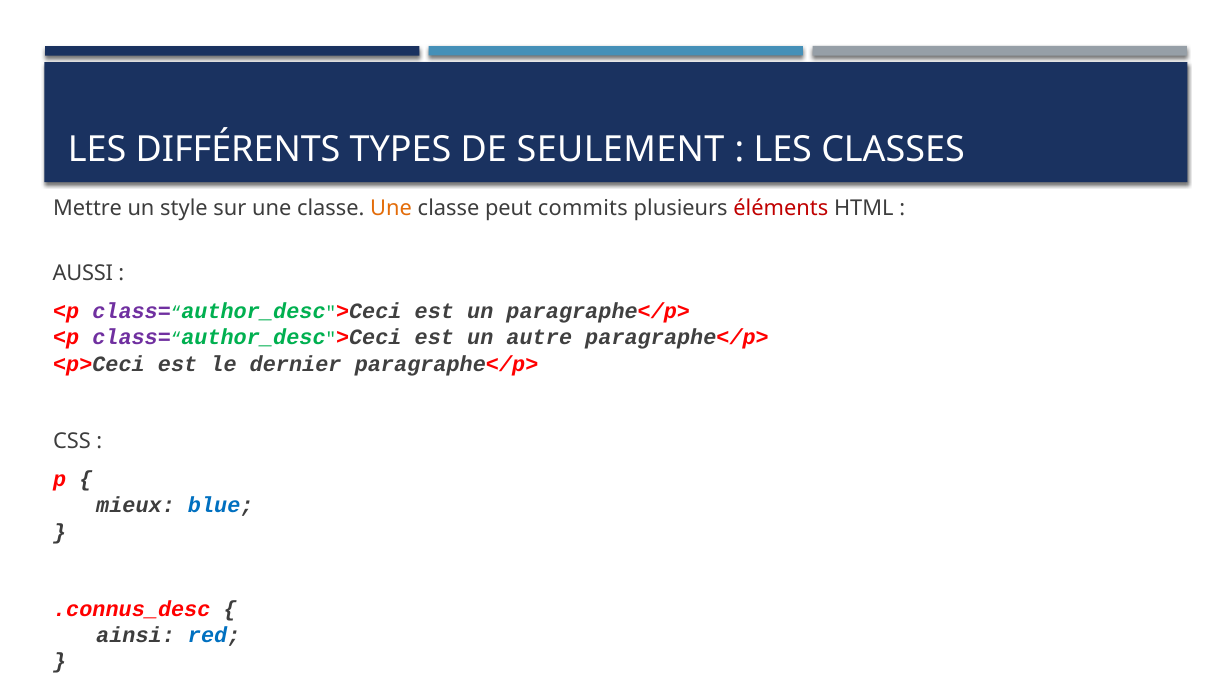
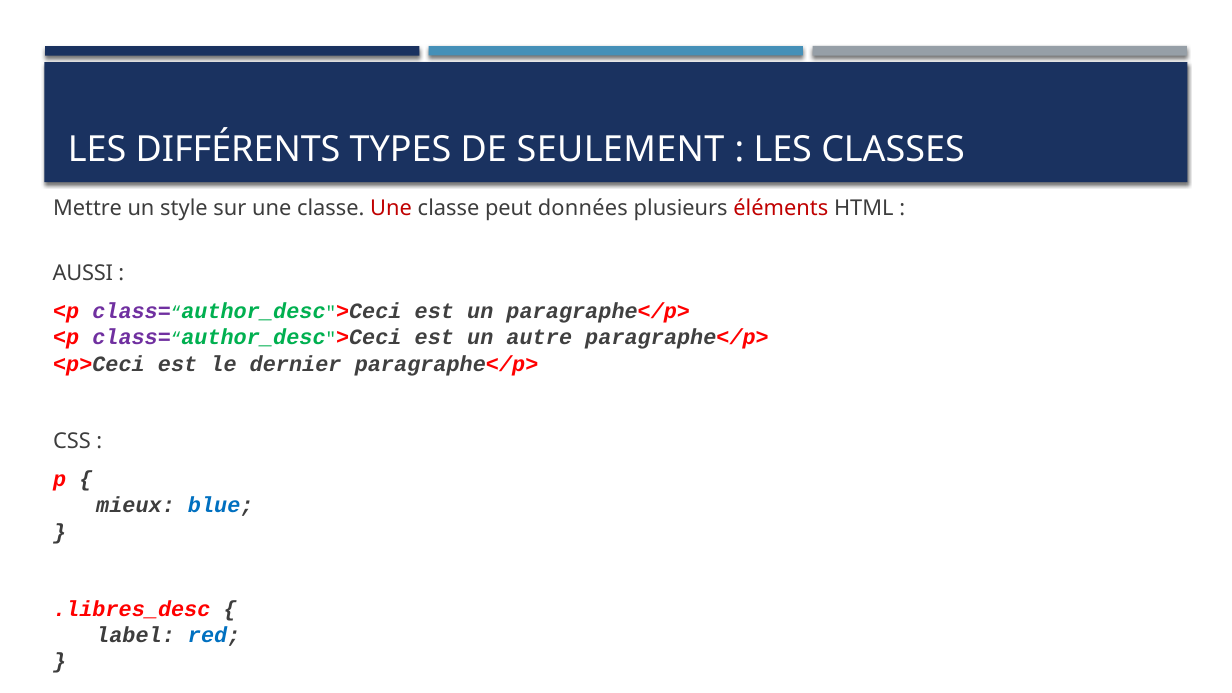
Une colour: orange -> red (391, 208)
commits: commits -> données (583, 208)
.connus_desc: .connus_desc -> .libres_desc (132, 609)
ainsi: ainsi -> label (136, 635)
